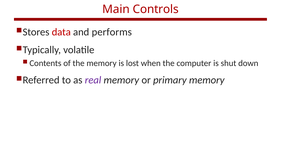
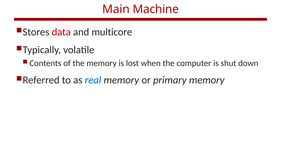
Controls: Controls -> Machine (156, 9)
performs: performs -> multicore (112, 32)
real colour: purple -> blue (93, 80)
